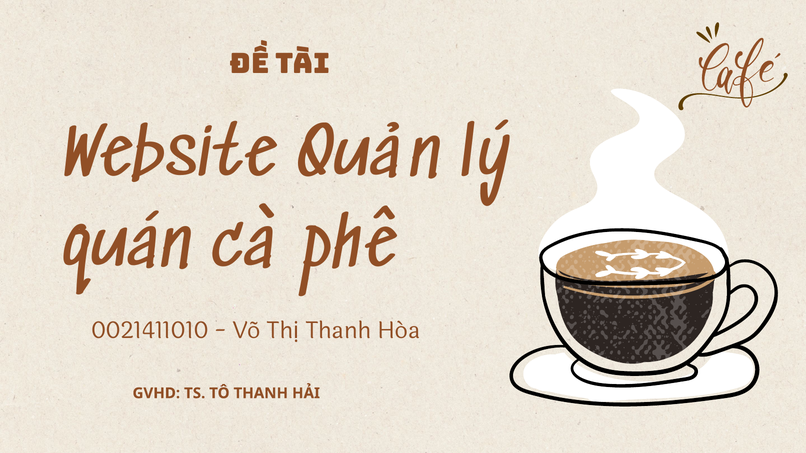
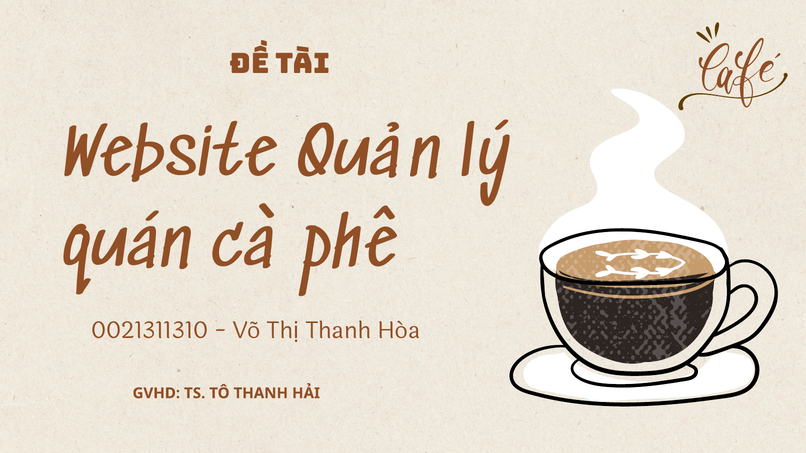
0021411010: 0021411010 -> 0021311310 (150, 331)
